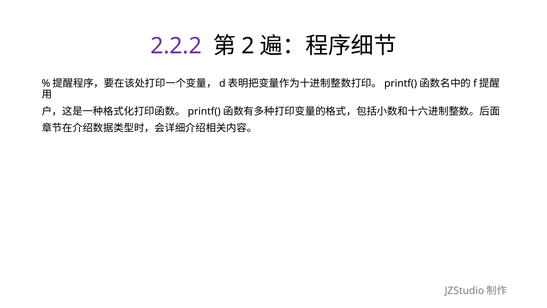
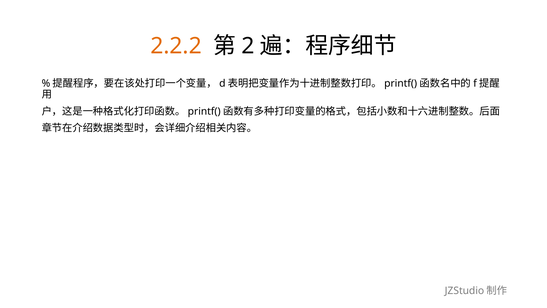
2.2.2 colour: purple -> orange (176, 46)
